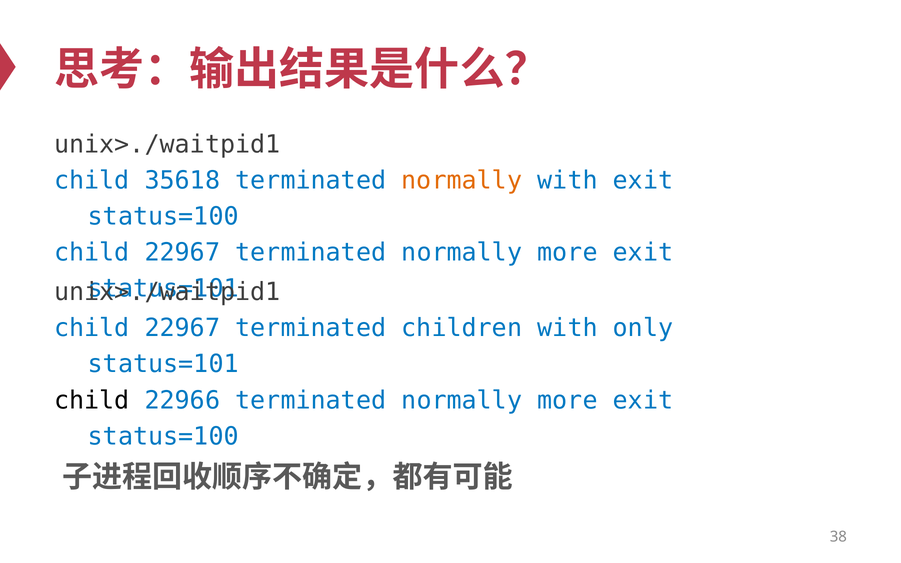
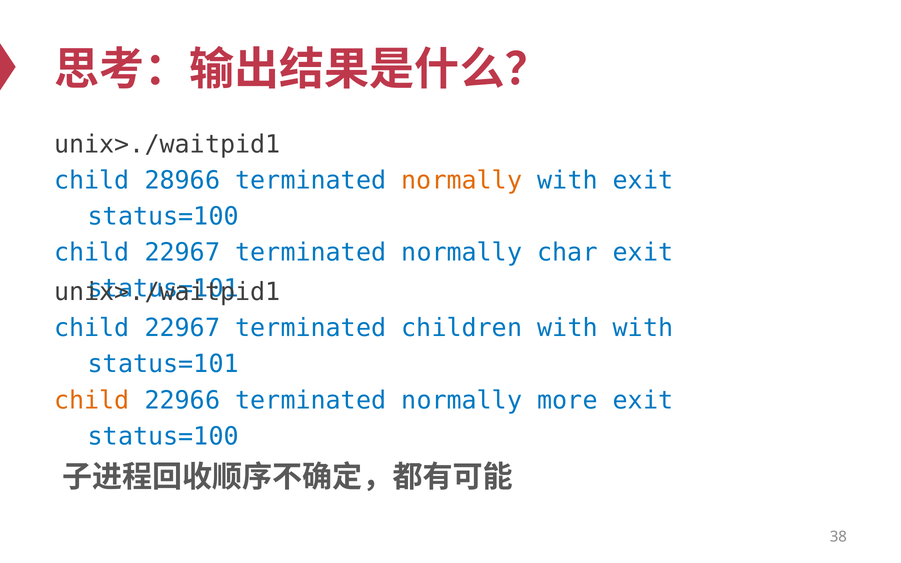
35618: 35618 -> 28966 (182, 181)
22967 terminated normally more: more -> char (567, 253)
with only: only -> with (643, 328)
child colour: black -> orange (92, 400)
